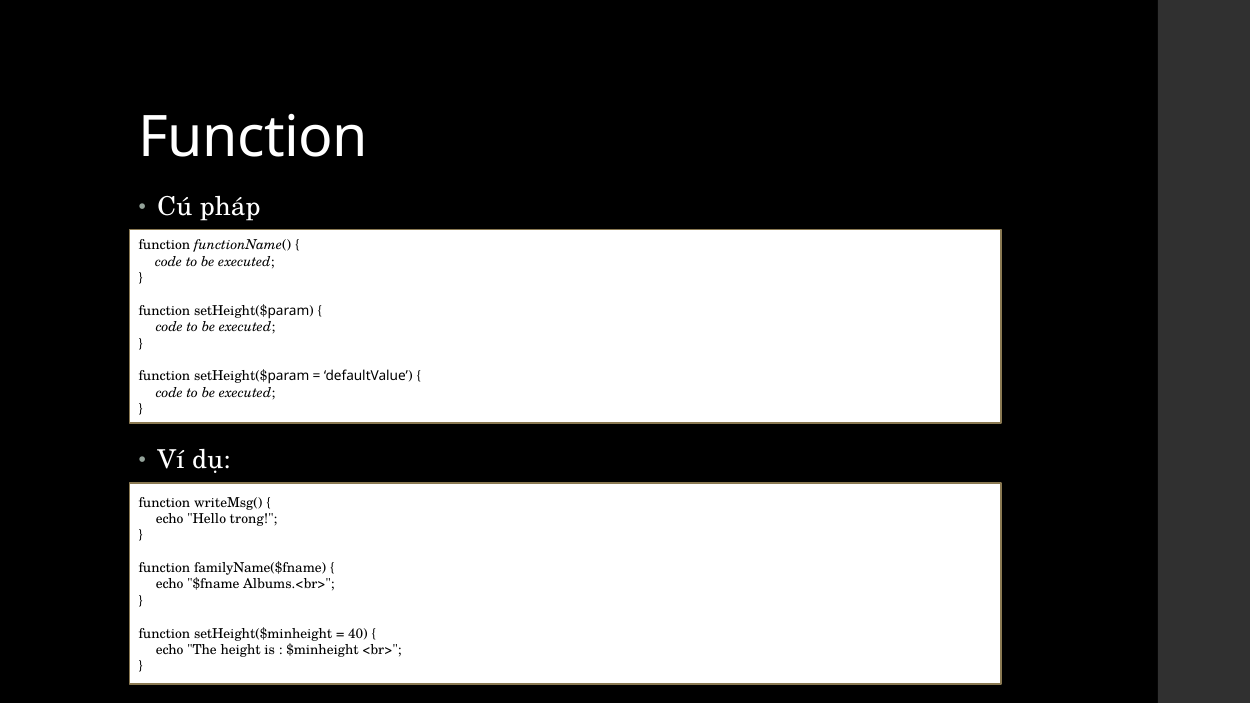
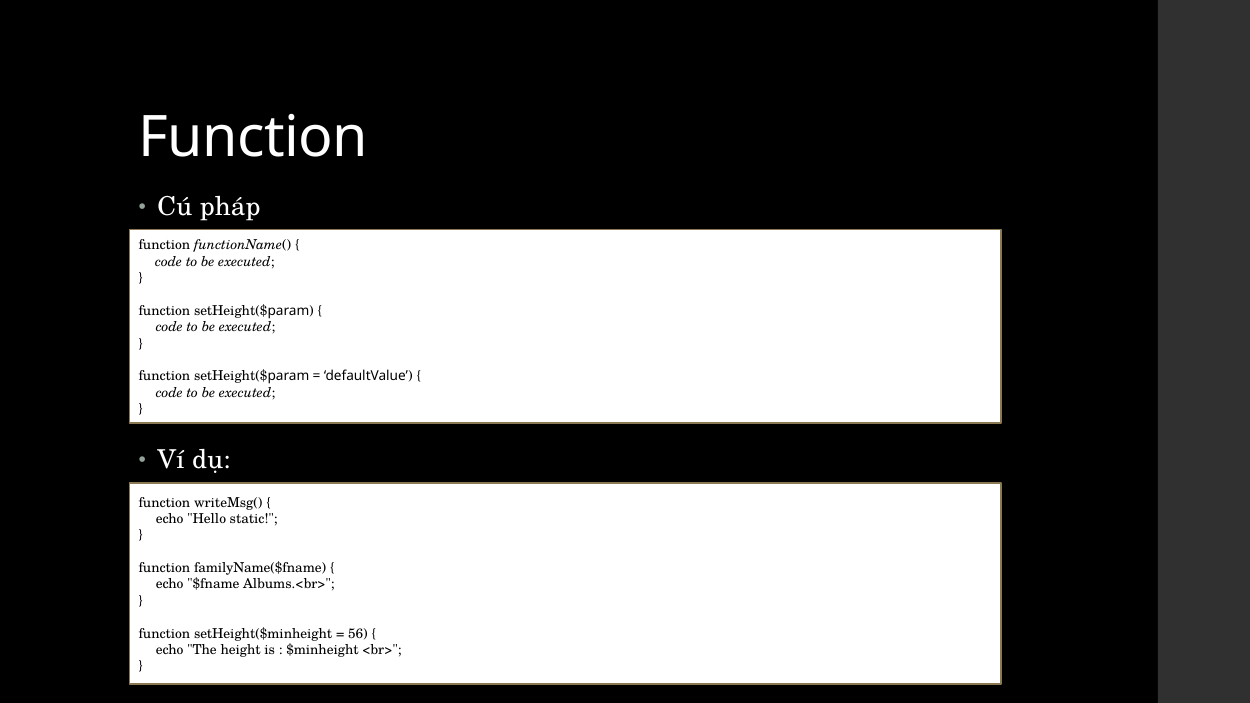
trong: trong -> static (254, 519)
40: 40 -> 56 (358, 634)
